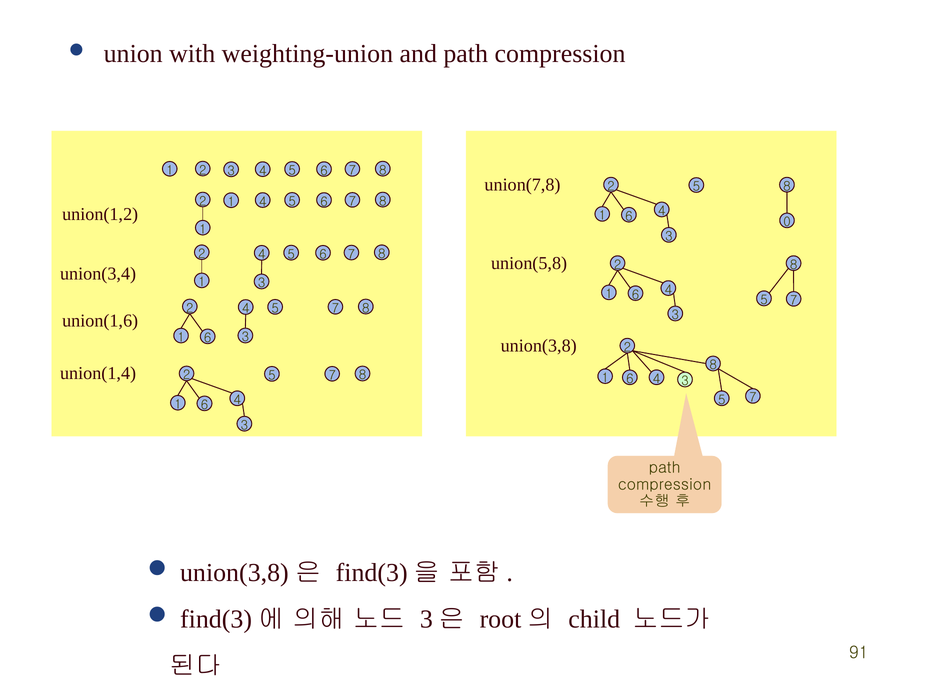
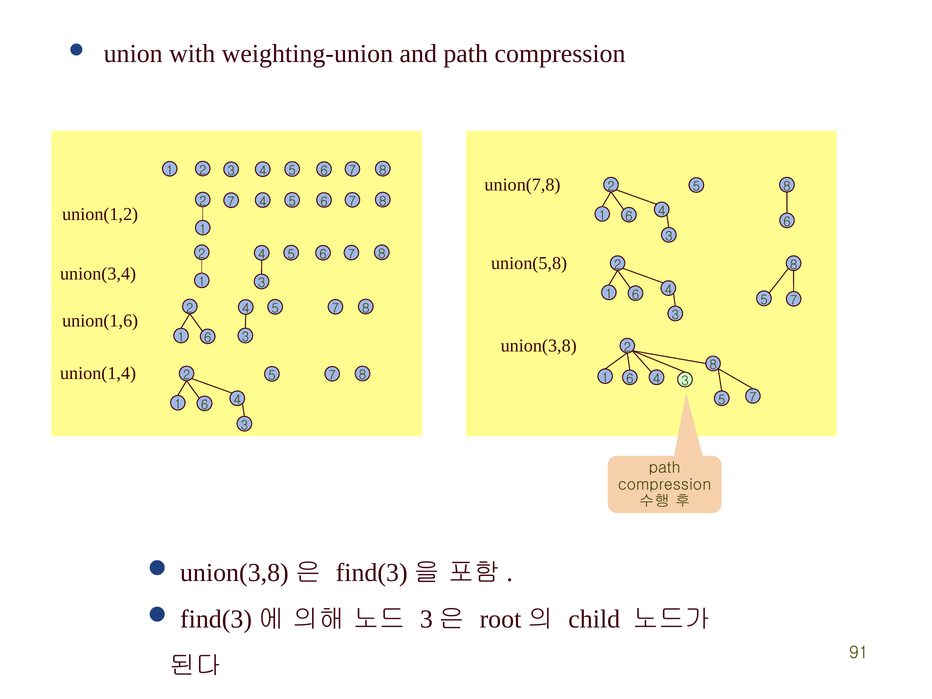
2 1: 1 -> 7 (231, 202)
6 0: 0 -> 6 (787, 222)
